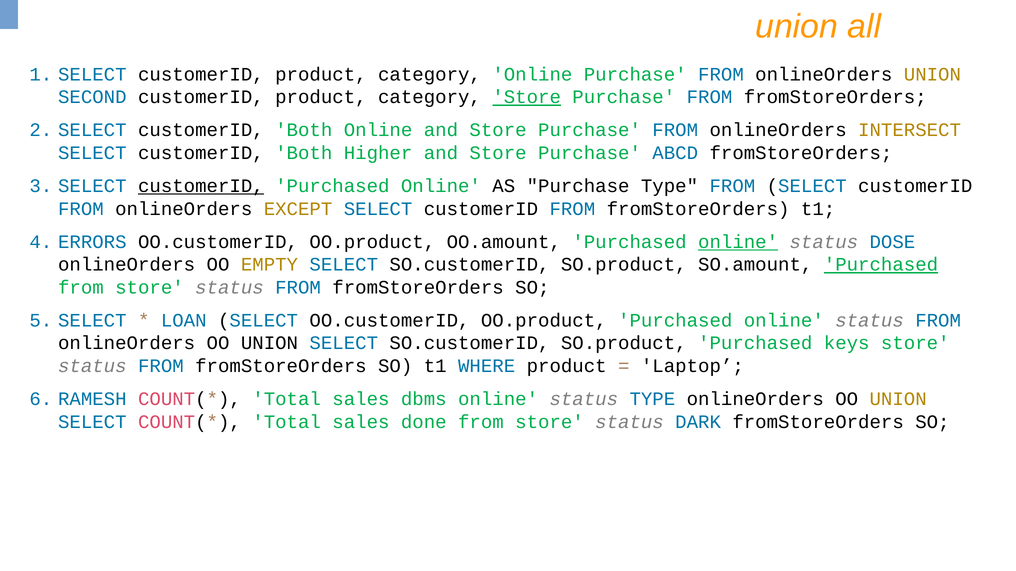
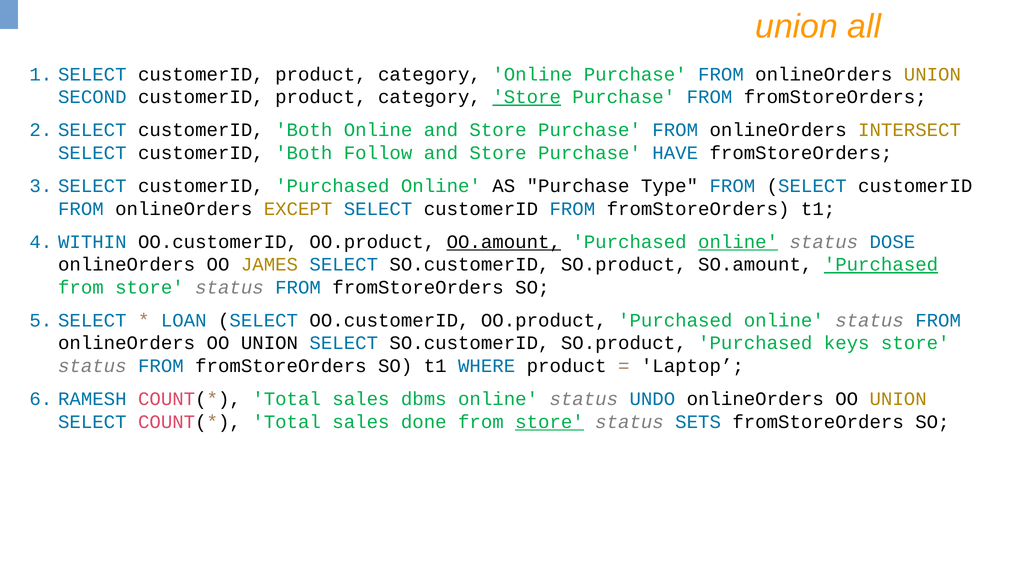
Higher: Higher -> Follow (378, 153)
ABCD: ABCD -> HAVE (675, 153)
customerID underline: present -> none (201, 186)
ERRORS: ERRORS -> WITHIN (92, 242)
OO.amount underline: none -> present (504, 242)
EMPTY: EMPTY -> JAMES (269, 265)
status TYPE: TYPE -> UNDO (652, 399)
store underline: none -> present (550, 422)
DARK: DARK -> SETS (698, 422)
